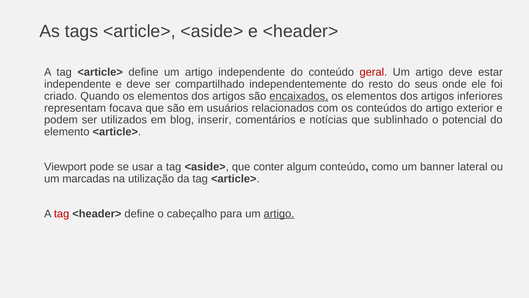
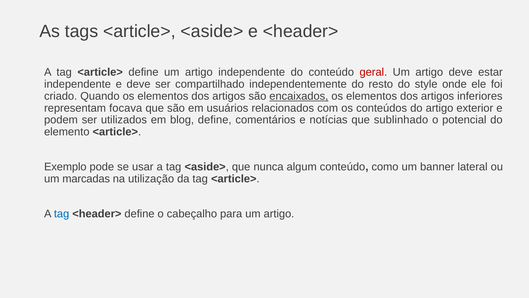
seus: seus -> style (426, 84)
blog inserir: inserir -> define (215, 120)
Viewport: Viewport -> Exemplo (65, 167)
conter: conter -> nunca (269, 167)
tag colour: red -> blue (62, 213)
artigo underline: present -> none (279, 213)
